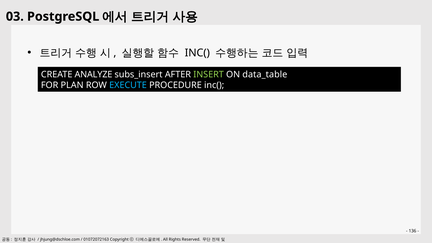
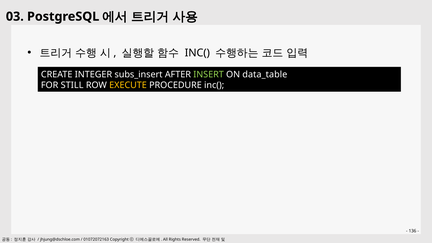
ANALYZE: ANALYZE -> INTEGER (93, 74)
PLAN: PLAN -> STILL (72, 85)
EXECUTE colour: light blue -> yellow (128, 85)
